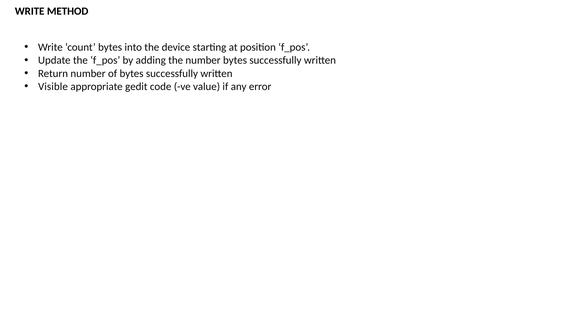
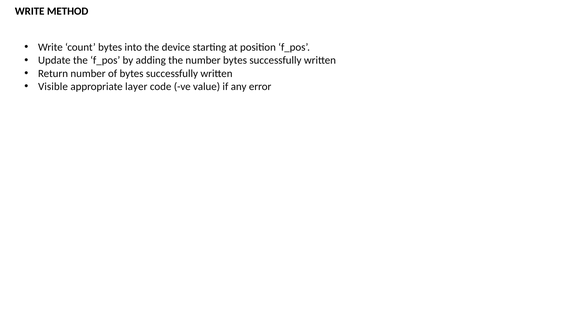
gedit: gedit -> layer (136, 87)
